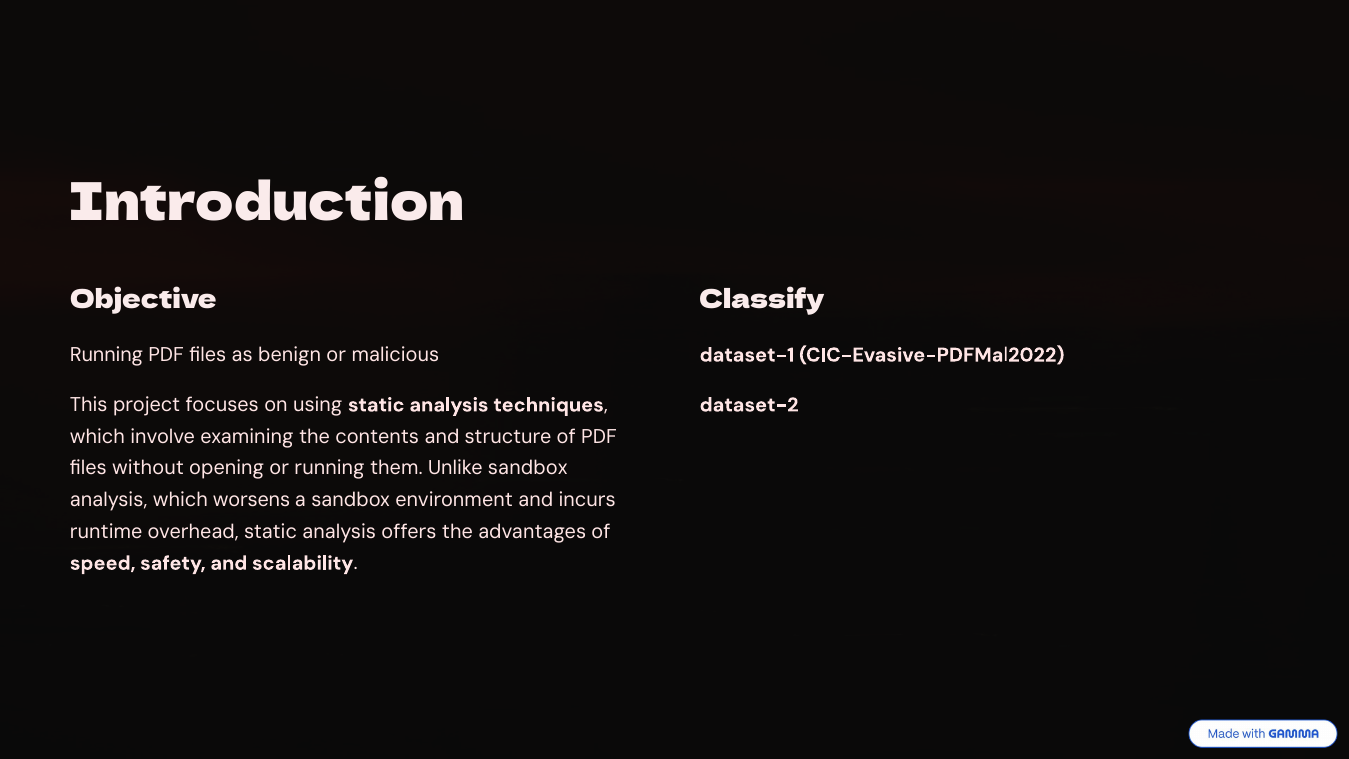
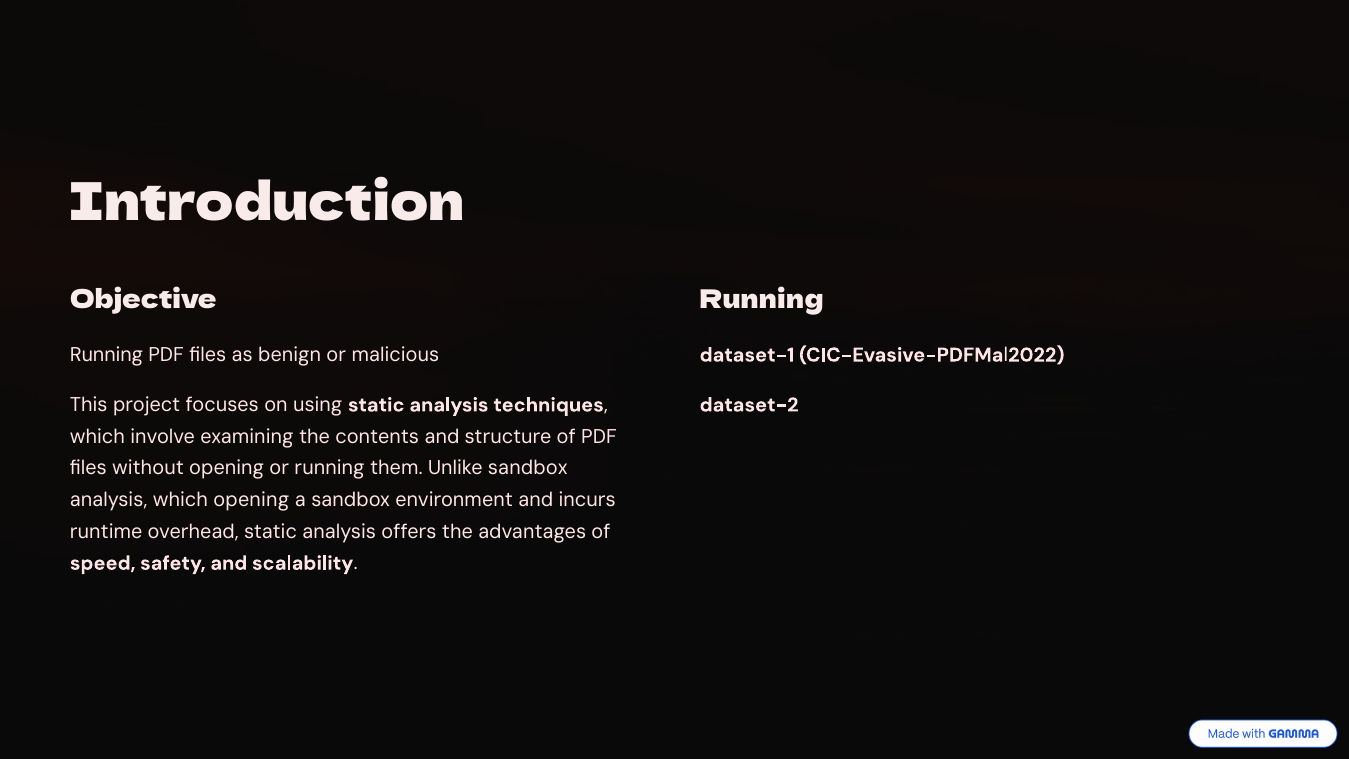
Classify: Classify -> Running (761, 300)
which worsens: worsens -> opening (251, 500)
